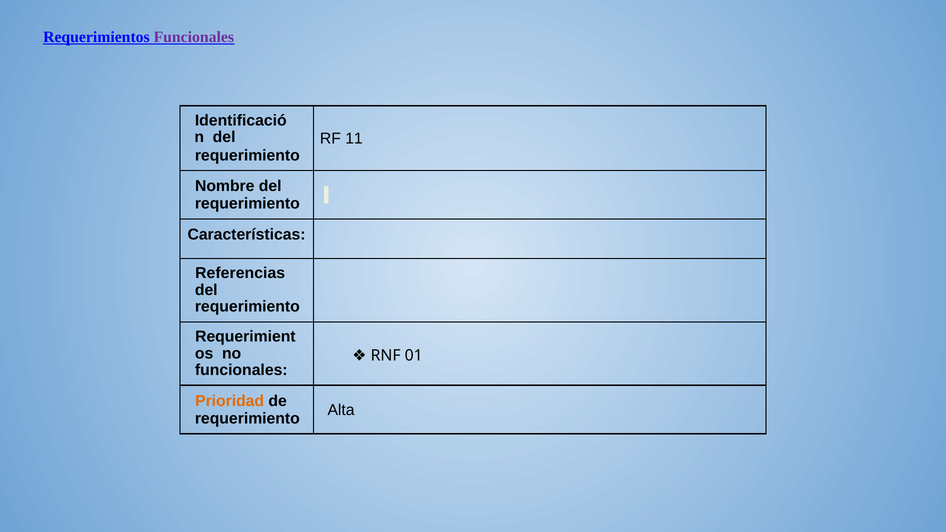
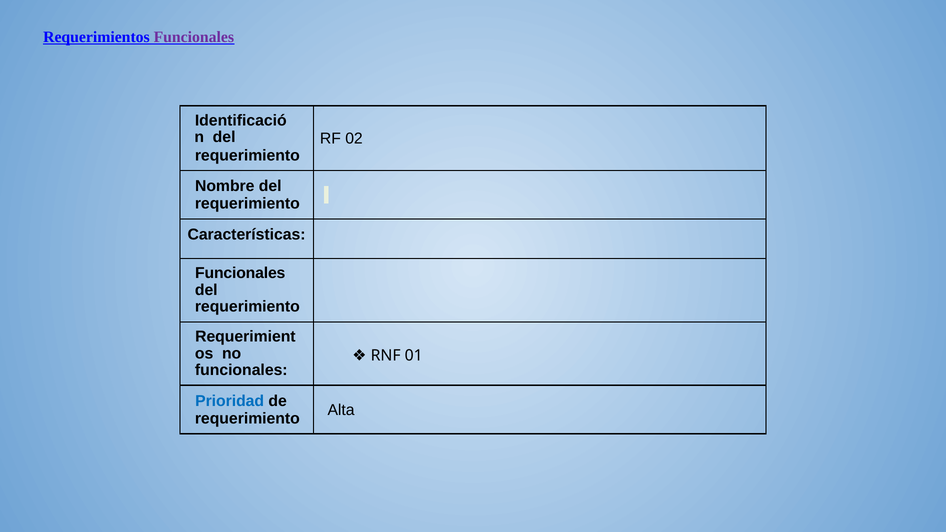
11: 11 -> 02 (354, 138)
Referencias: Referencias -> Funcionales (240, 273)
Prioridad colour: orange -> blue (230, 401)
